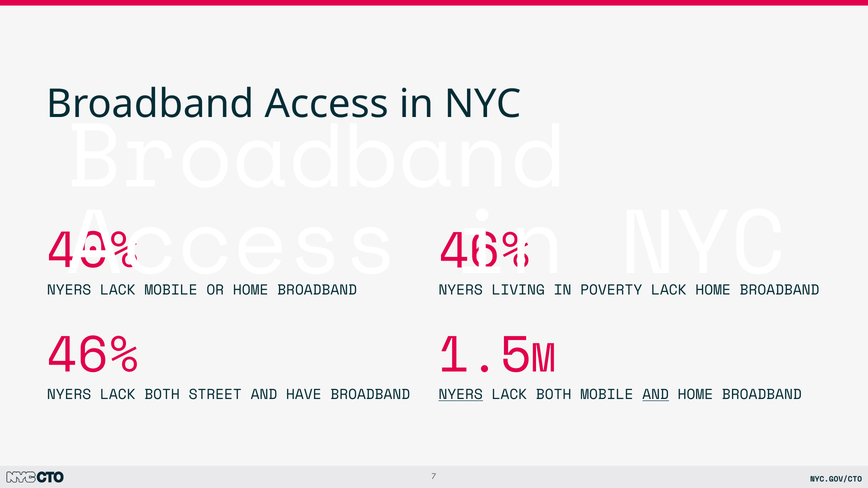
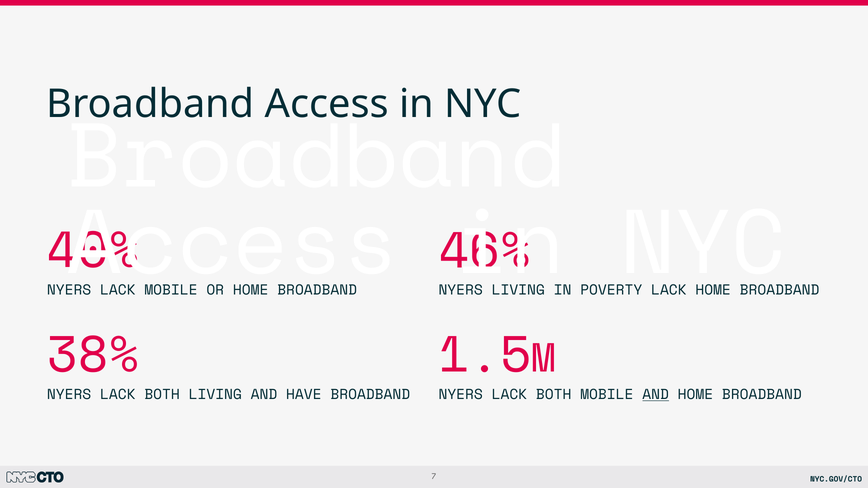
46%: 46% -> 38% (93, 355)
BOTH STREET: STREET -> LIVING (215, 395)
NYERS underline: present -> none (461, 395)
